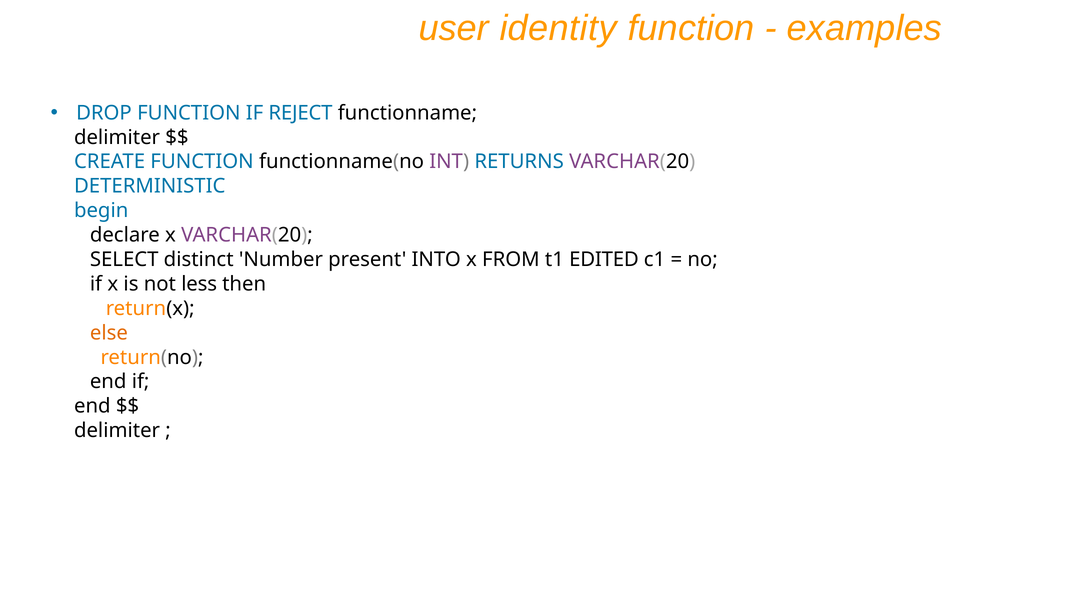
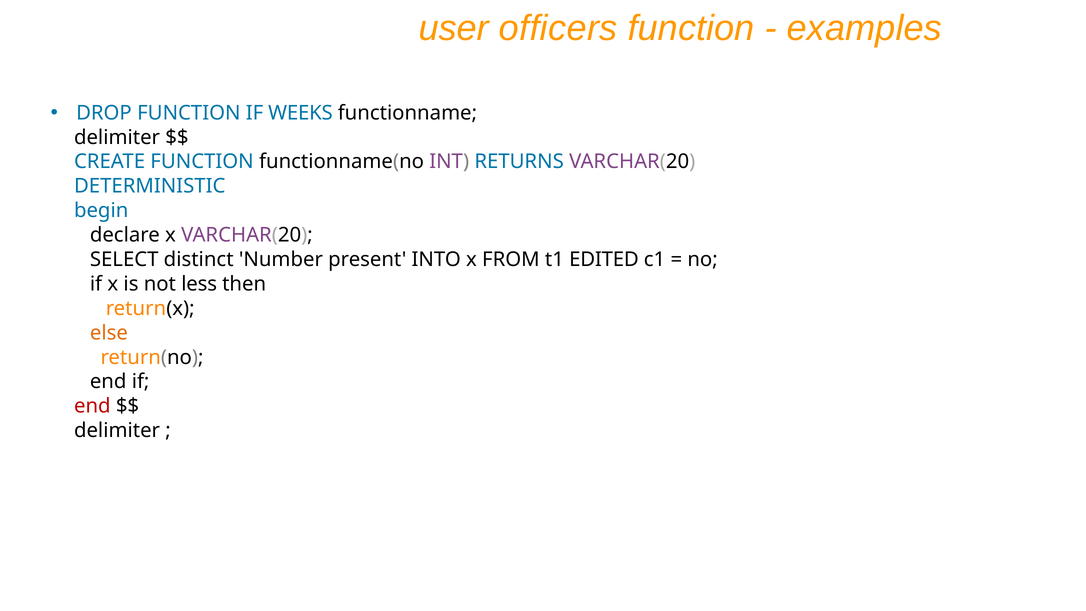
identity: identity -> officers (558, 28)
REJECT: REJECT -> WEEKS (301, 113)
end colour: black -> red (92, 406)
